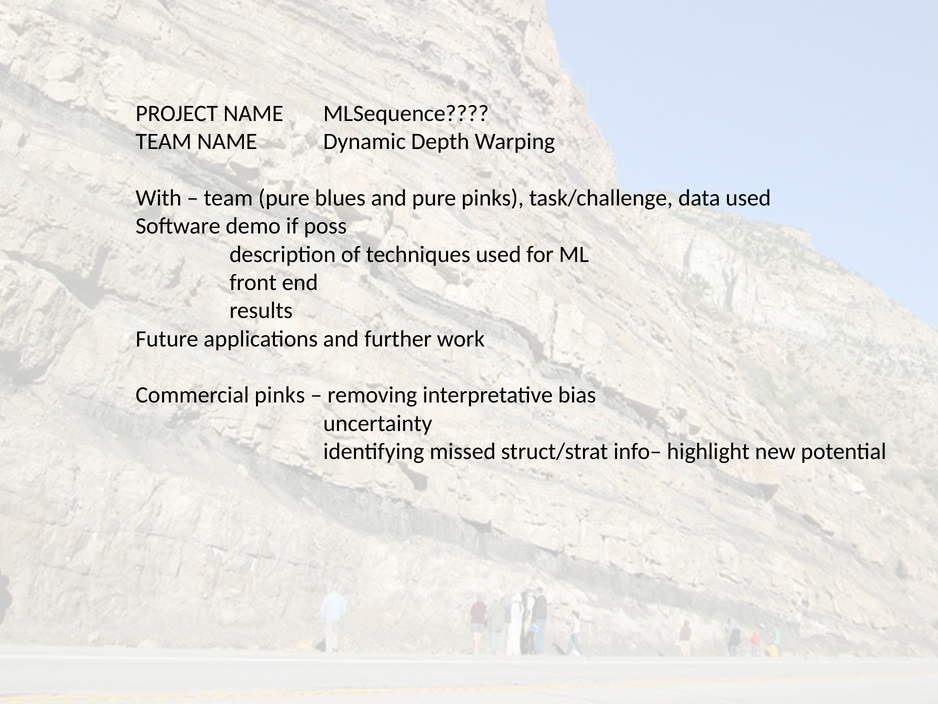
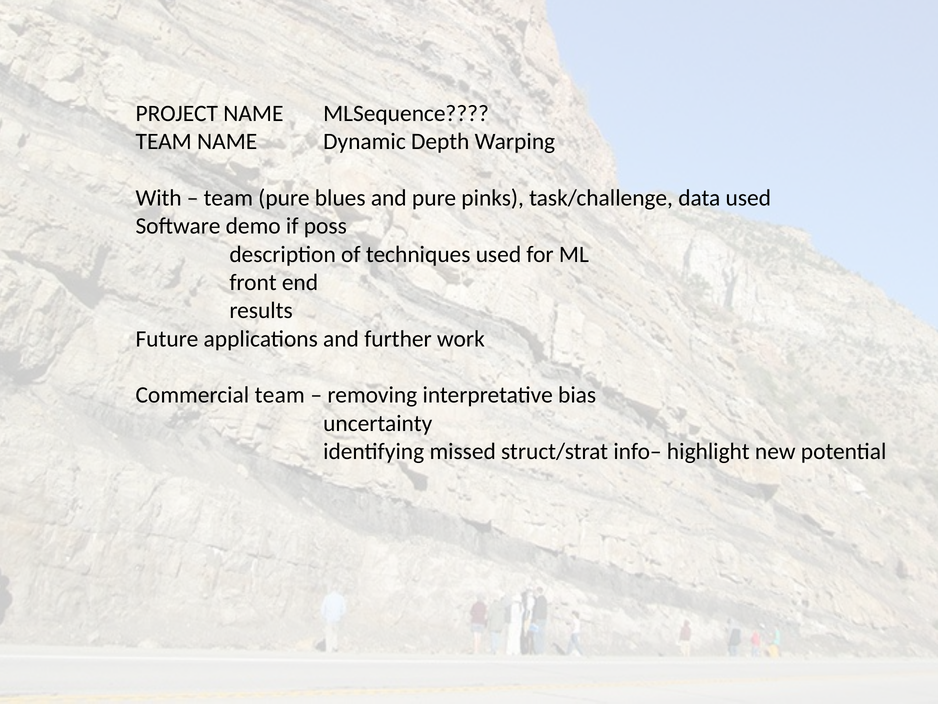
Commercial pinks: pinks -> team (280, 395)
